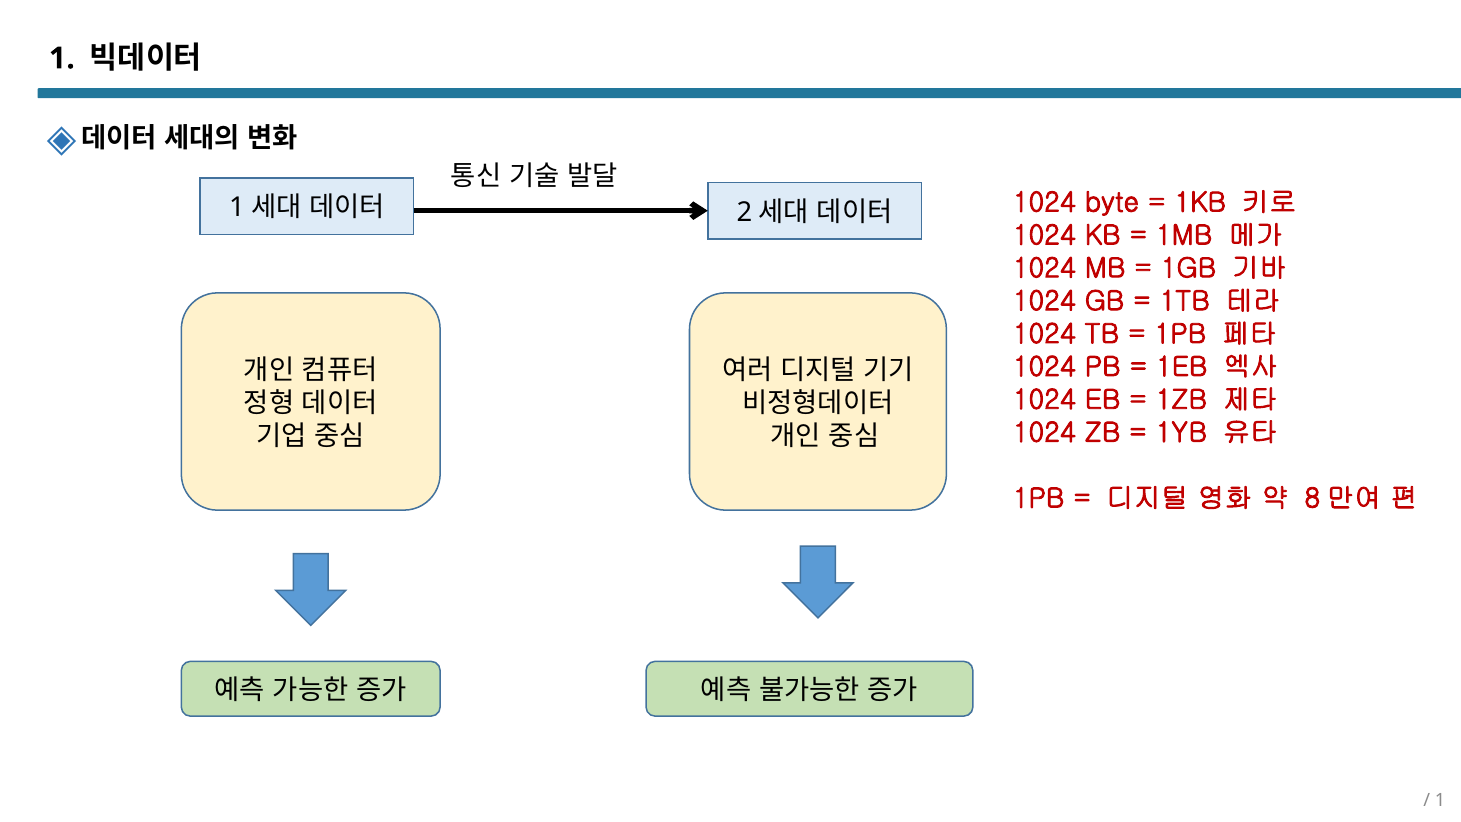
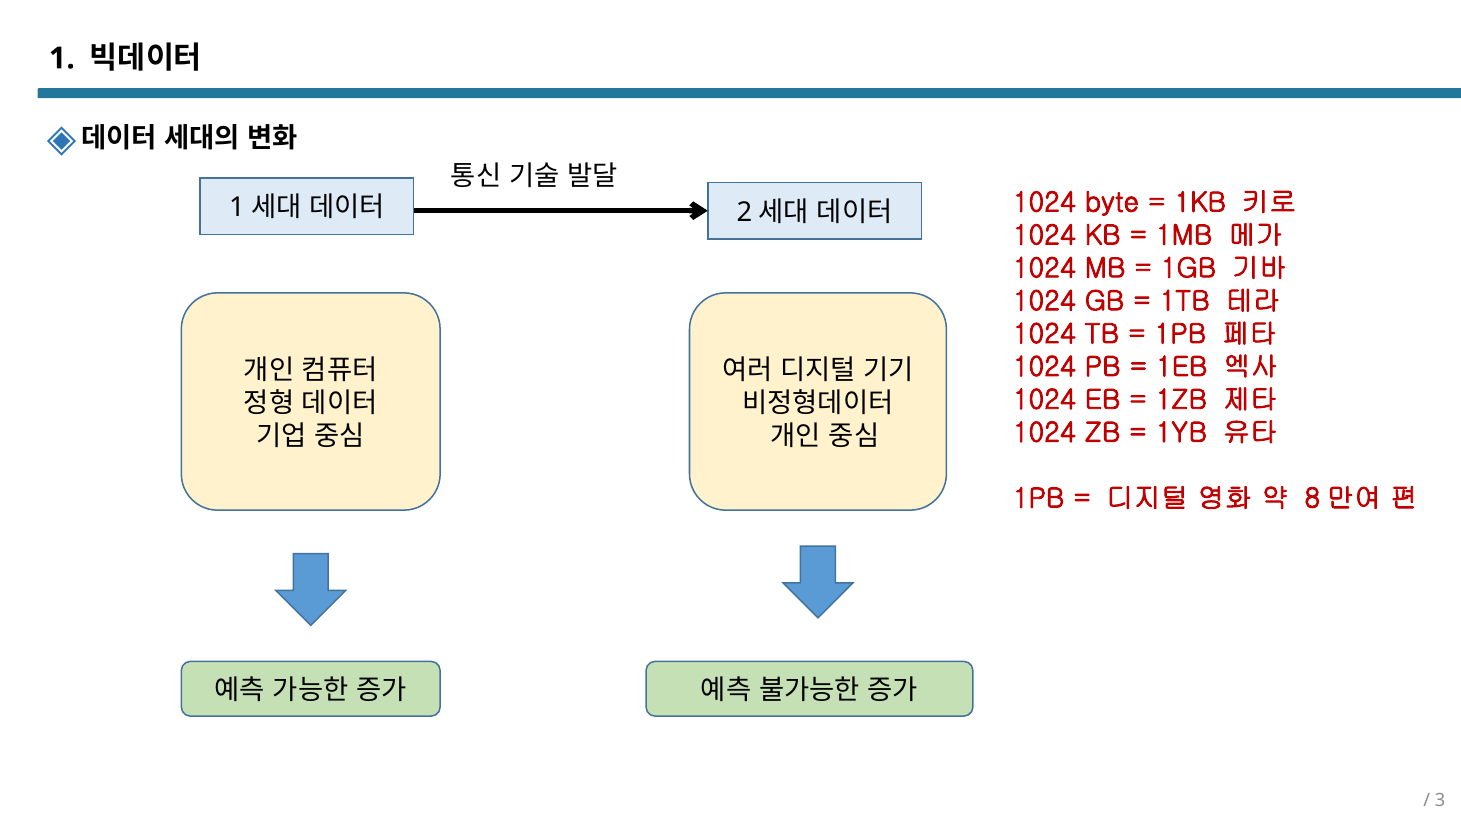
1: 1 -> 3 (1440, 801)
